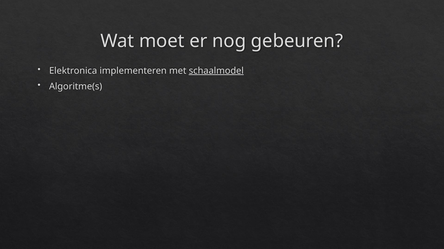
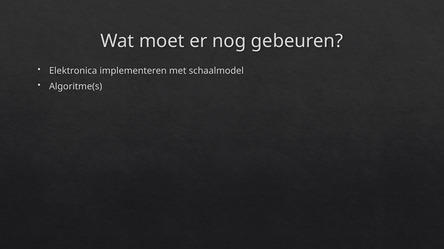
schaalmodel underline: present -> none (216, 71)
